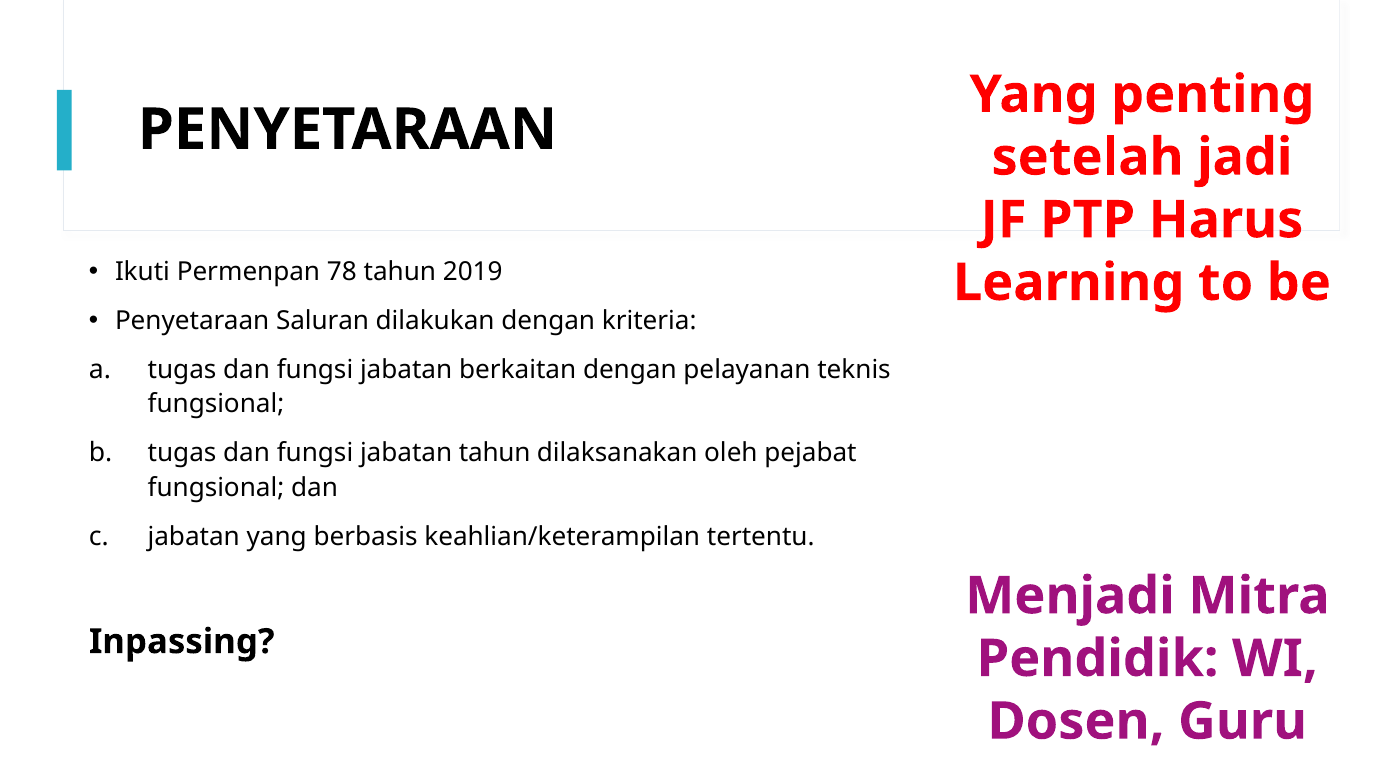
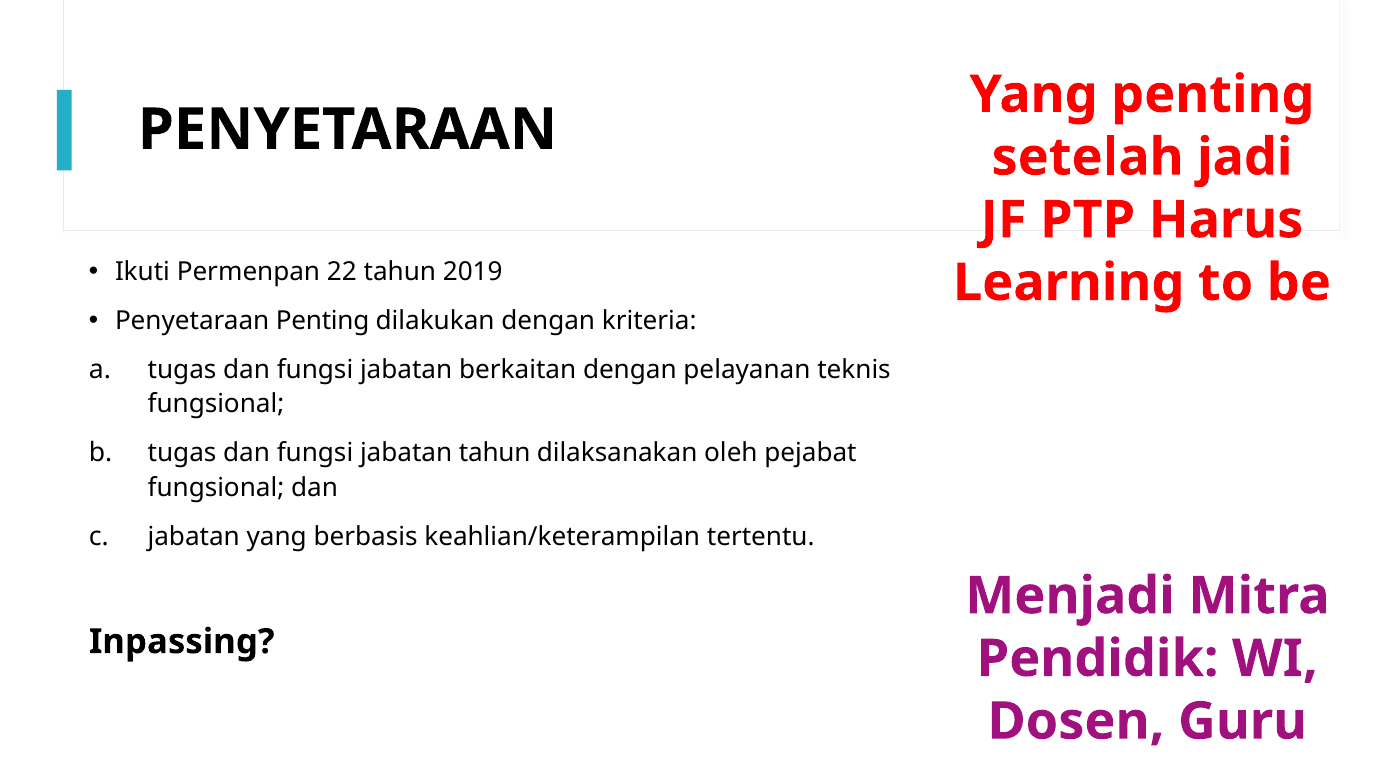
78: 78 -> 22 (342, 272)
Penyetaraan Saluran: Saluran -> Penting (323, 321)
